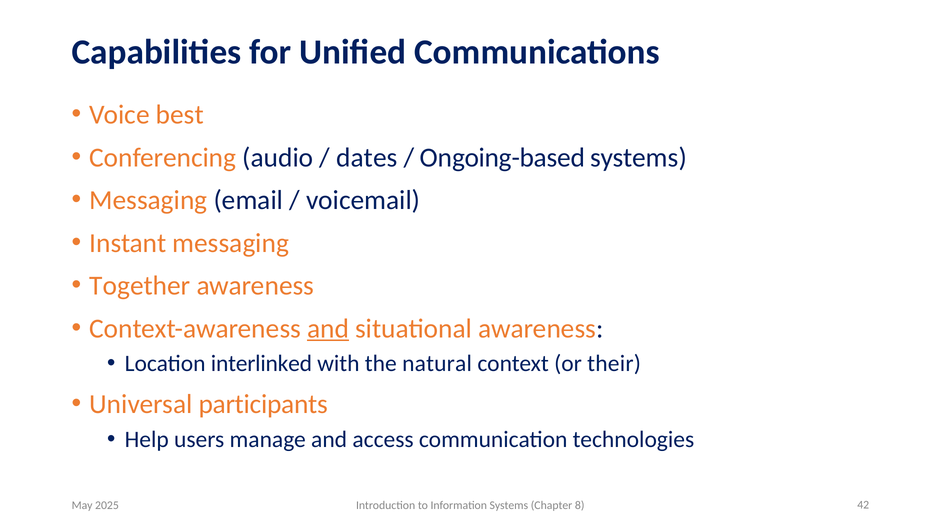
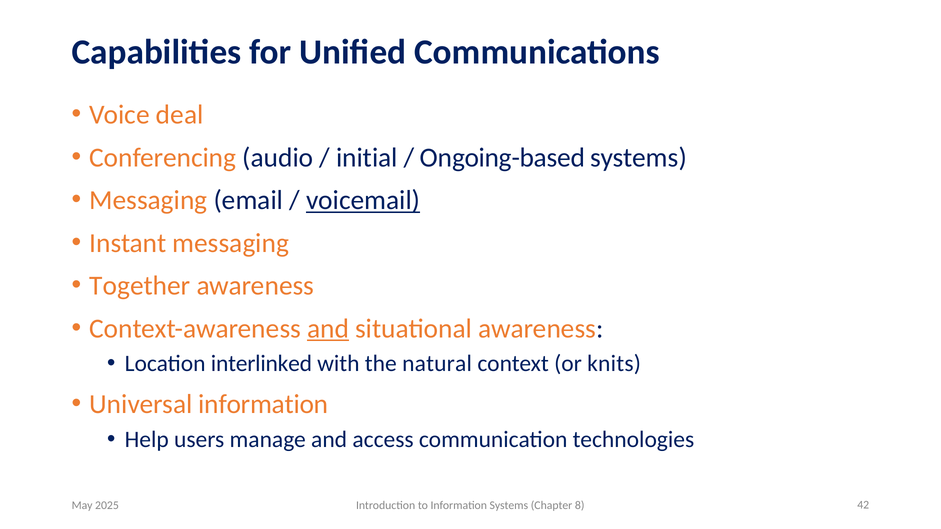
best: best -> deal (180, 115)
dates: dates -> initial (367, 158)
voicemail underline: none -> present (363, 200)
their: their -> knits (614, 364)
Universal participants: participants -> information (263, 405)
